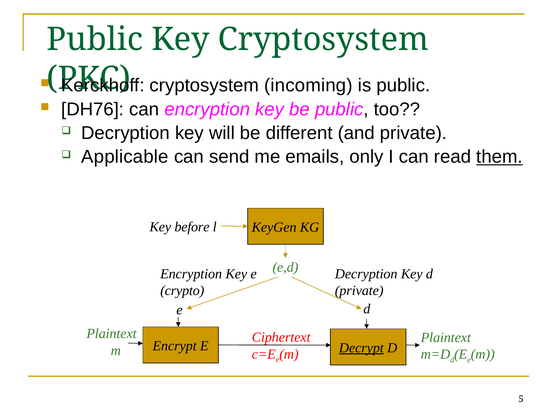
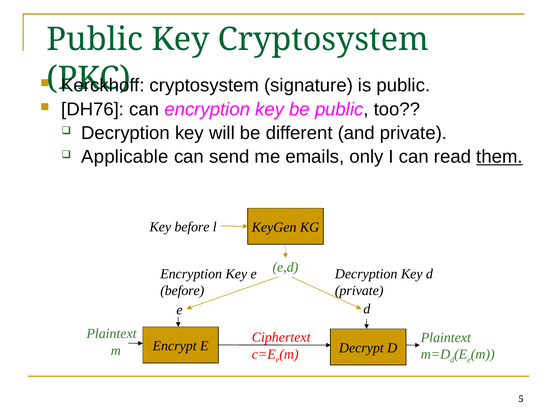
incoming: incoming -> signature (308, 85)
crypto: crypto -> before (182, 290)
Decrypt underline: present -> none (361, 348)
